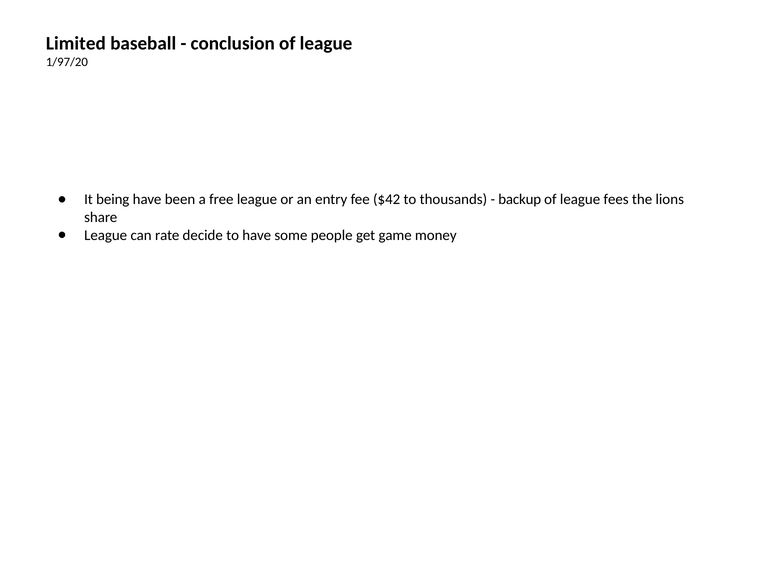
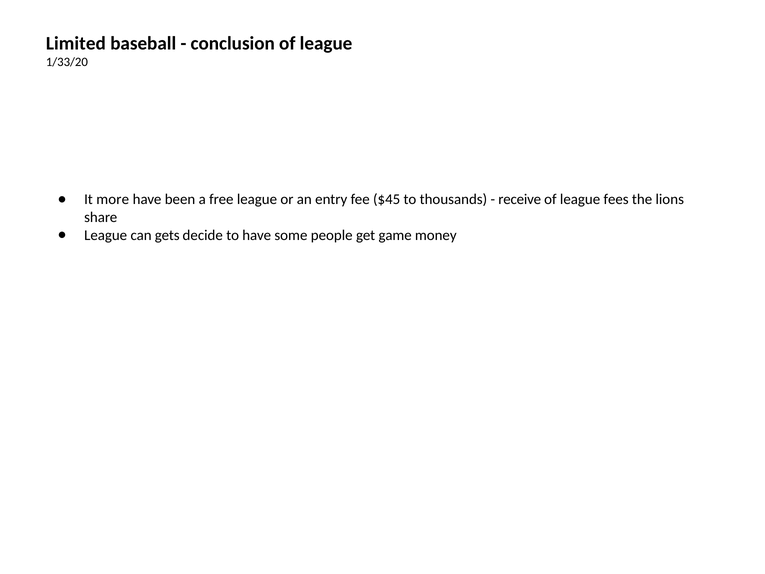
1/97/20: 1/97/20 -> 1/33/20 (67, 62)
being: being -> more (113, 199)
$42: $42 -> $45 (387, 199)
backup: backup -> receive (520, 199)
rate: rate -> gets (167, 235)
